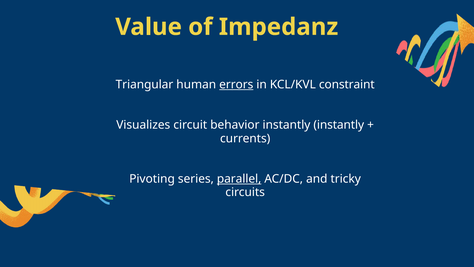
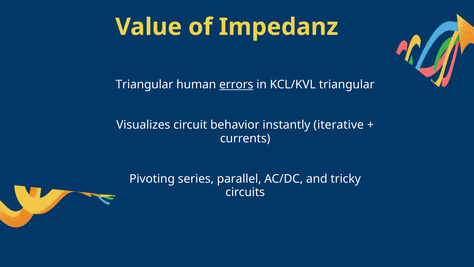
KCL/KVL constraint: constraint -> triangular (347, 85)
instantly instantly: instantly -> iterative (339, 125)
parallel underline: present -> none (239, 179)
